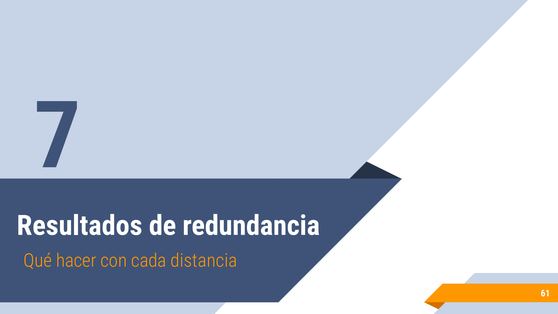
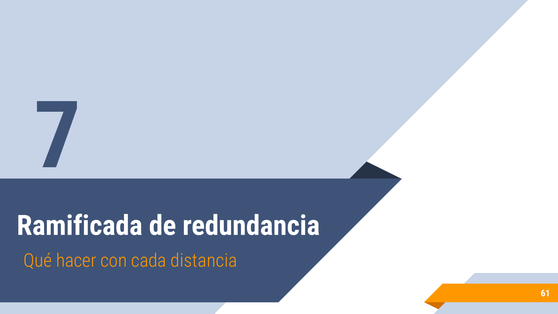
Resultados: Resultados -> Ramificada (80, 226)
